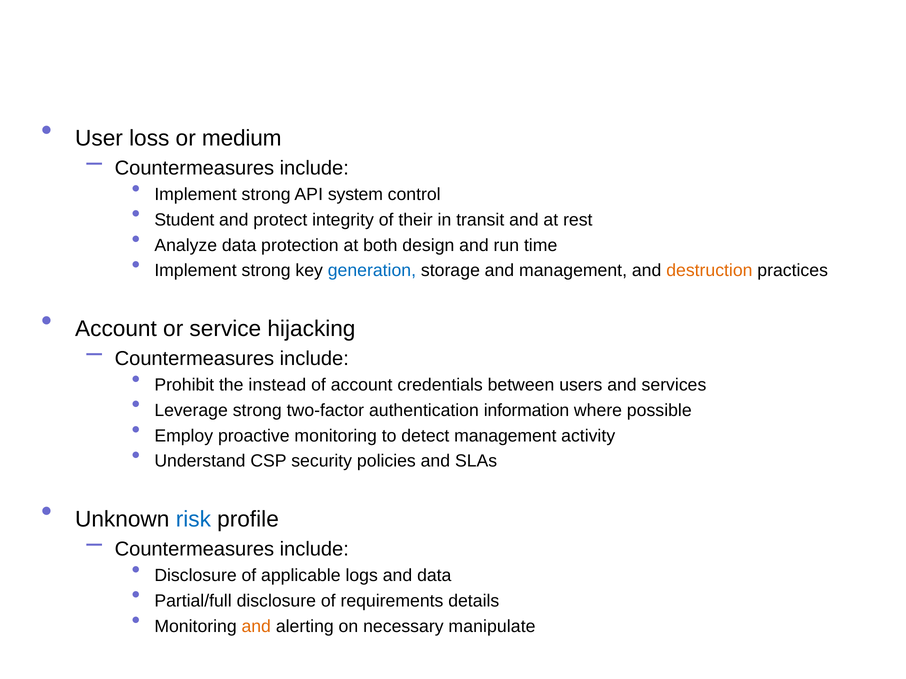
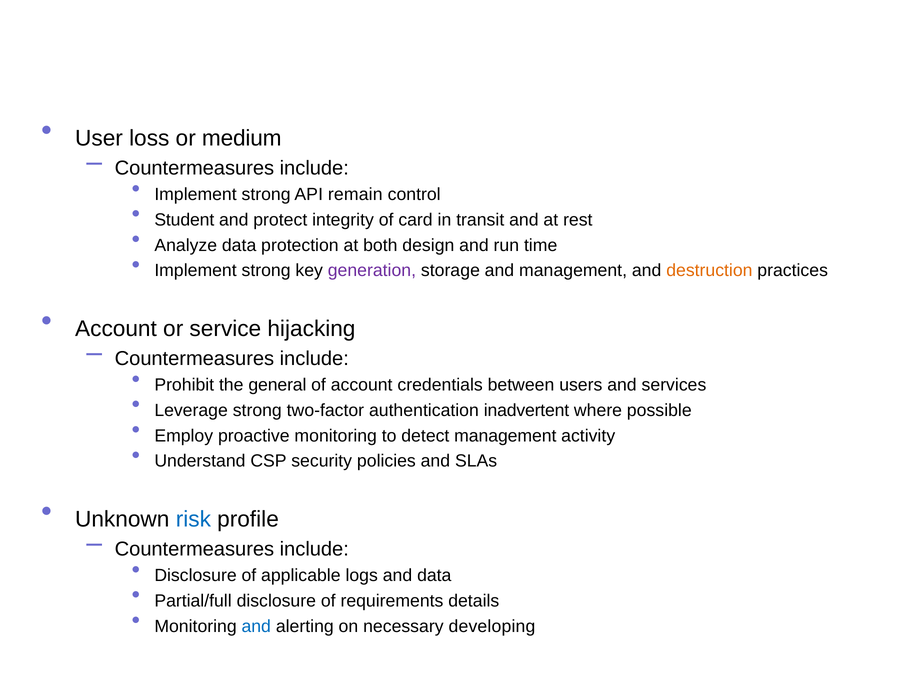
system: system -> remain (355, 195)
their: their -> card (416, 220)
generation colour: blue -> purple (372, 271)
instead: instead -> general (277, 385)
information: information -> inadvertent (526, 411)
and colour: orange -> blue (256, 627)
manipulate: manipulate -> developing (492, 627)
